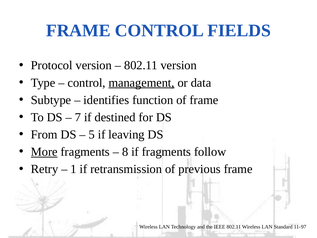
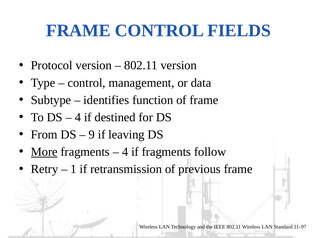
management underline: present -> none (142, 83)
7: 7 -> 4 (78, 117)
5: 5 -> 9 (92, 134)
8: 8 -> 4 (125, 152)
